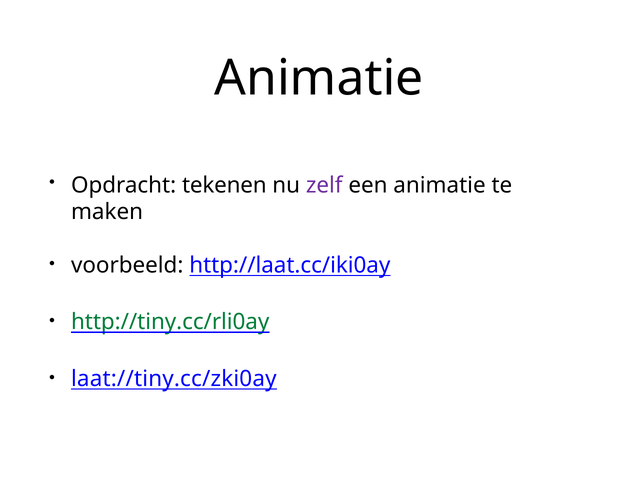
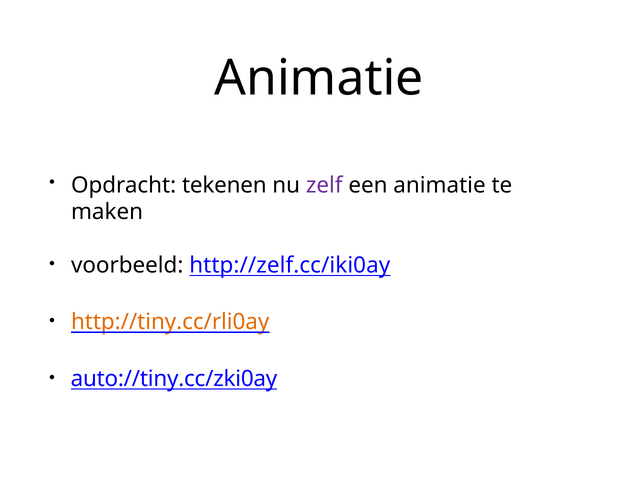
http://laat.cc/iki0ay: http://laat.cc/iki0ay -> http://zelf.cc/iki0ay (290, 265)
http://tiny.cc/rli0ay colour: green -> orange (170, 322)
laat://tiny.cc/zki0ay: laat://tiny.cc/zki0ay -> auto://tiny.cc/zki0ay (174, 378)
